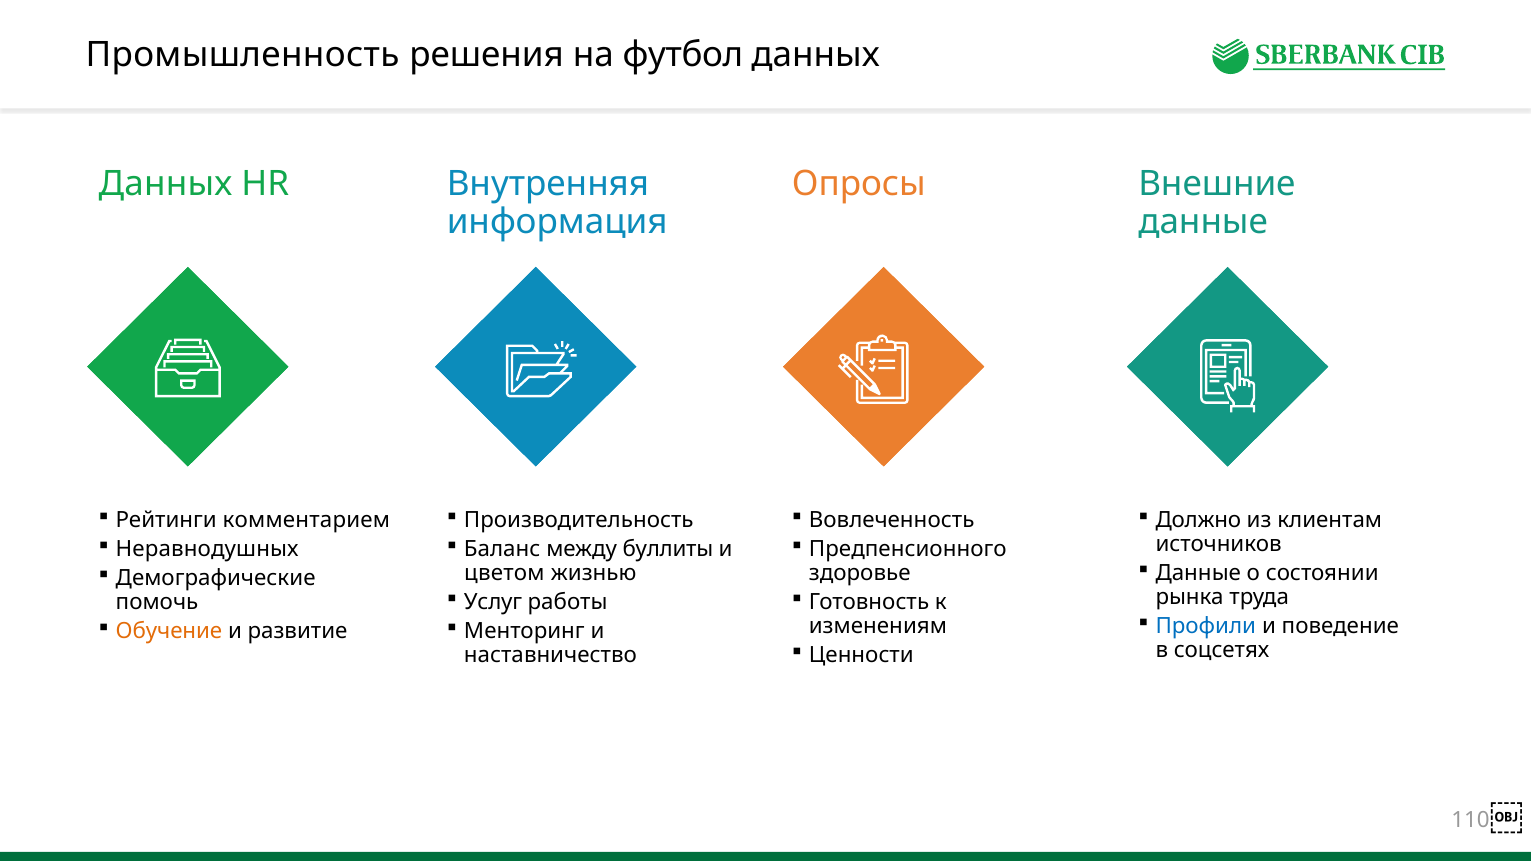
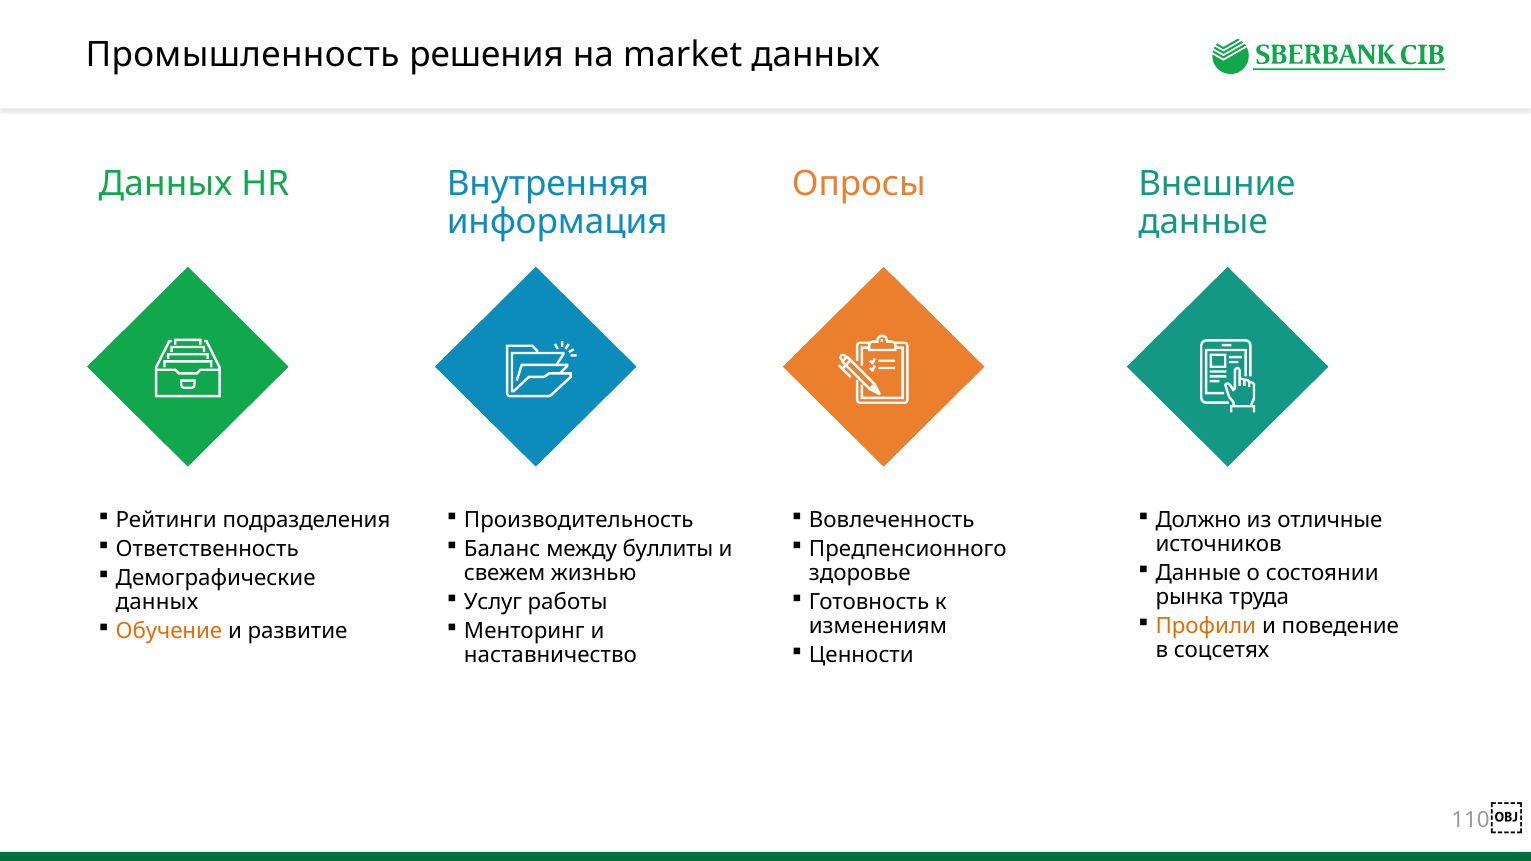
футбол: футбол -> market (683, 55)
комментарием: комментарием -> подразделения (307, 520)
клиентам: клиентам -> отличные (1330, 520)
Неравнодушных: Неравнодушных -> Ответственность (207, 549)
цветом: цветом -> свежем (505, 573)
помочь: помочь -> данных (157, 602)
Профили colour: blue -> orange (1206, 626)
